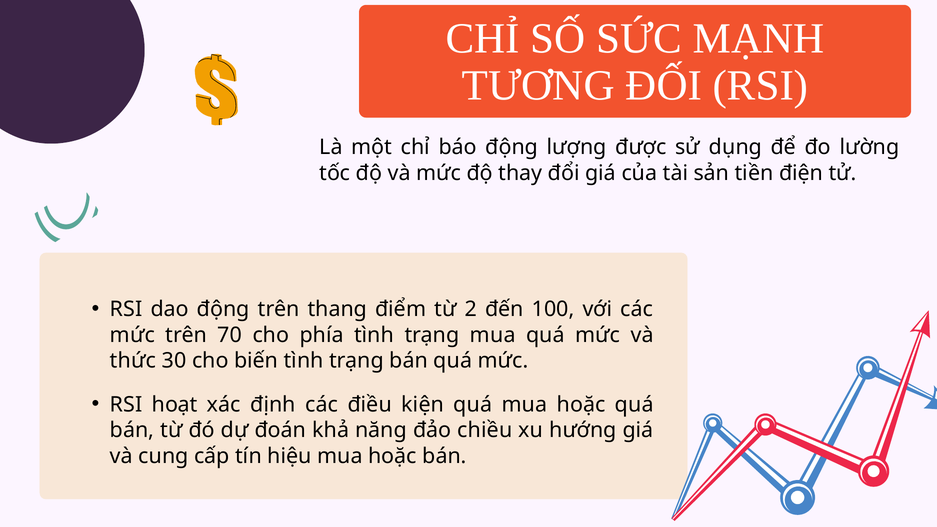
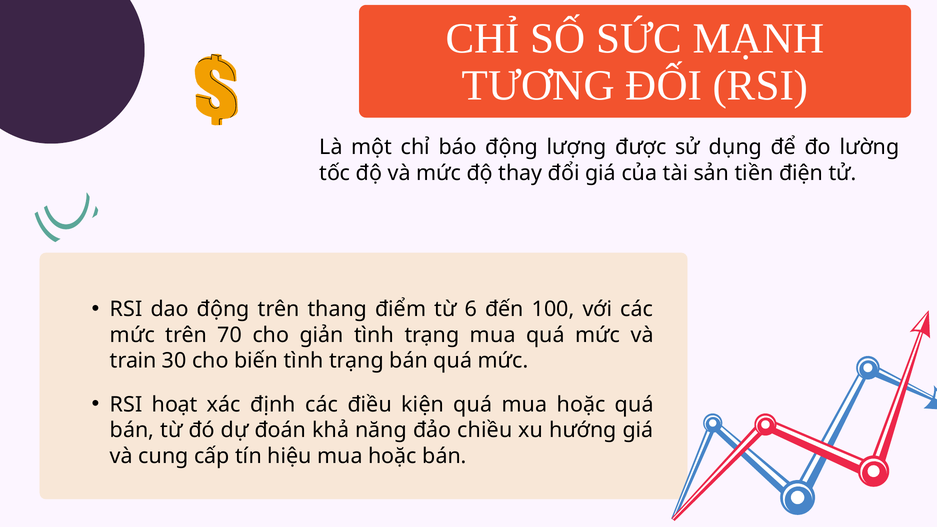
2: 2 -> 6 (471, 309)
phía: phía -> giản (322, 335)
thức: thức -> train (133, 361)
